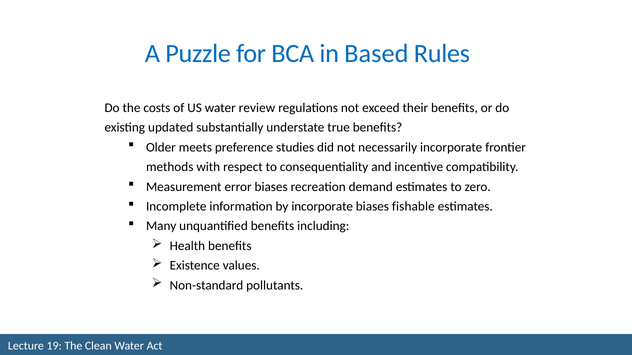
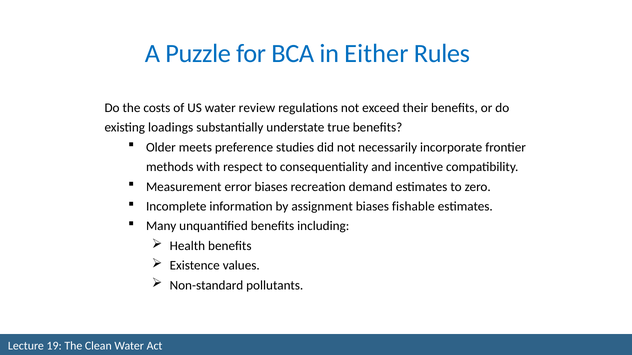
Based: Based -> Either (376, 54)
updated: updated -> loadings (171, 128)
by incorporate: incorporate -> assignment (322, 207)
